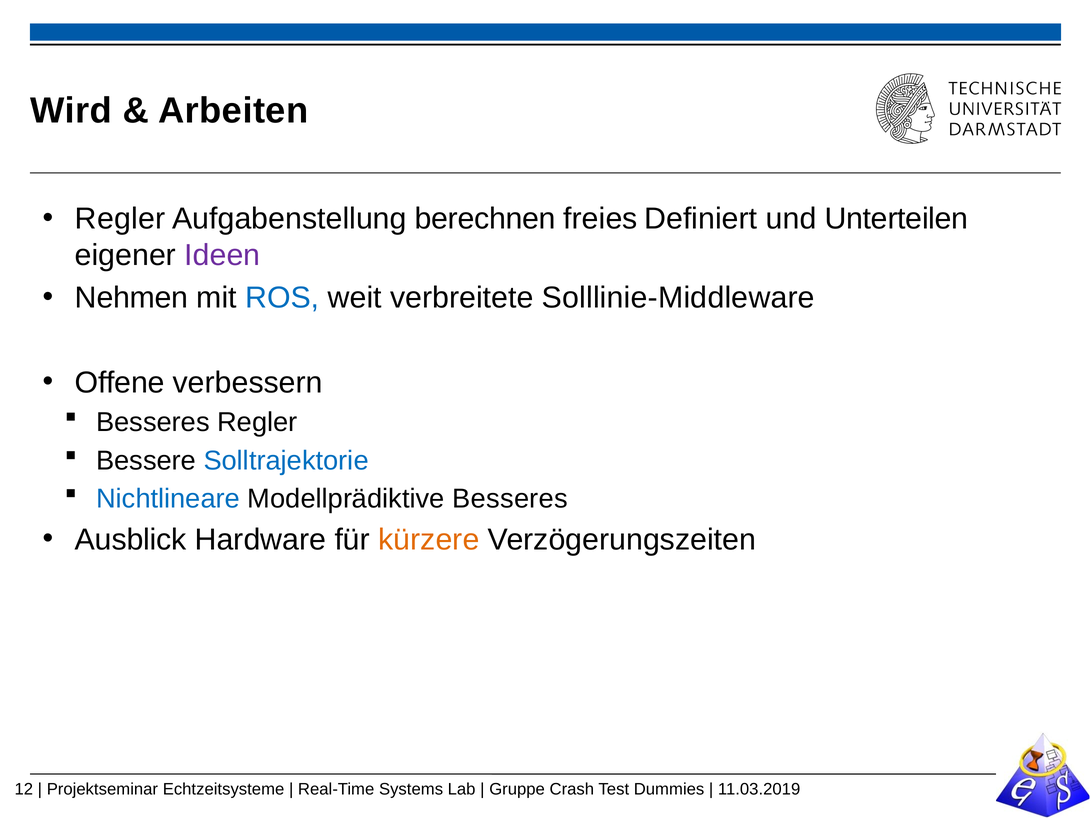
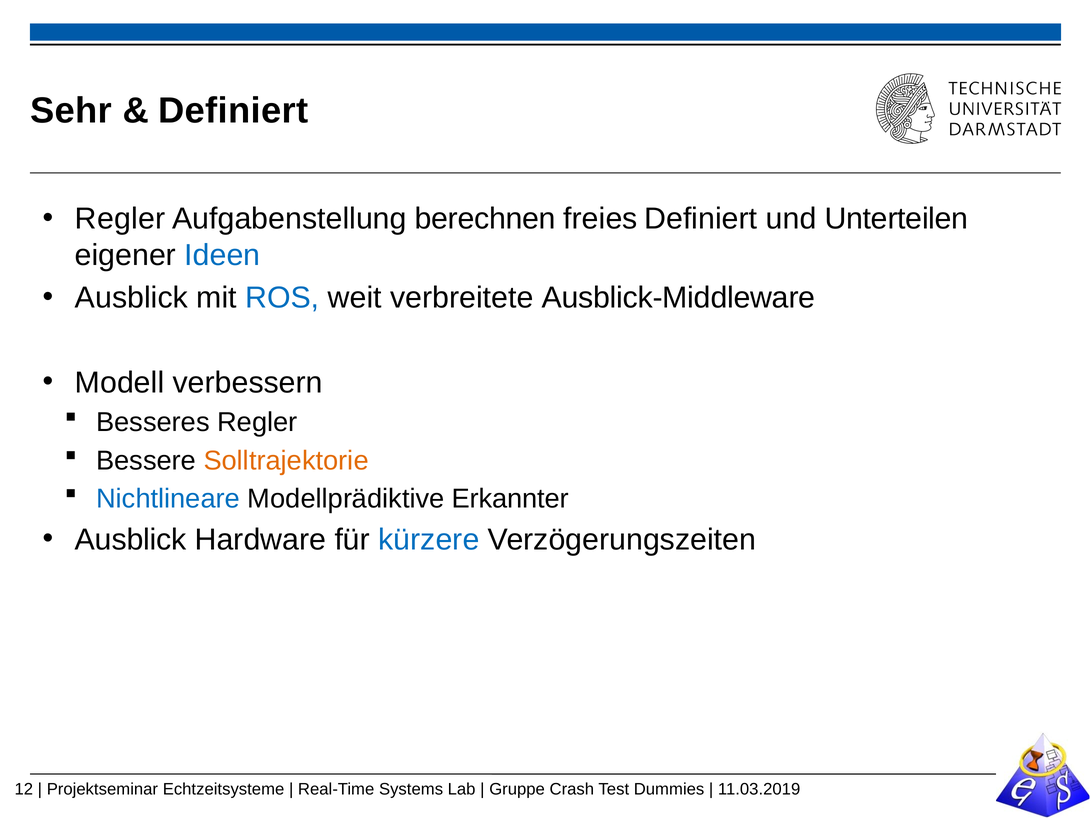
Wird: Wird -> Sehr (71, 111)
Arbeiten: Arbeiten -> Definiert (233, 111)
Ideen colour: purple -> blue (222, 255)
Nehmen: Nehmen -> Ausblick (131, 298)
Solllinie-Middleware: Solllinie-Middleware -> Ausblick-Middleware (679, 298)
Offene: Offene -> Modell (120, 383)
Solltrajektorie colour: blue -> orange (286, 461)
Modellprädiktive Besseres: Besseres -> Erkannter (510, 499)
kürzere colour: orange -> blue (429, 540)
